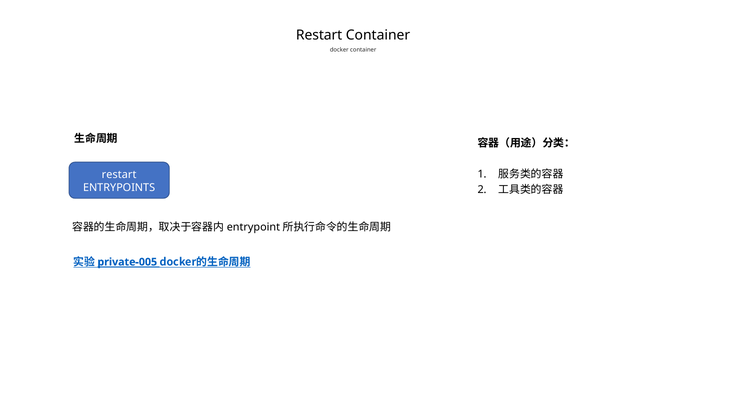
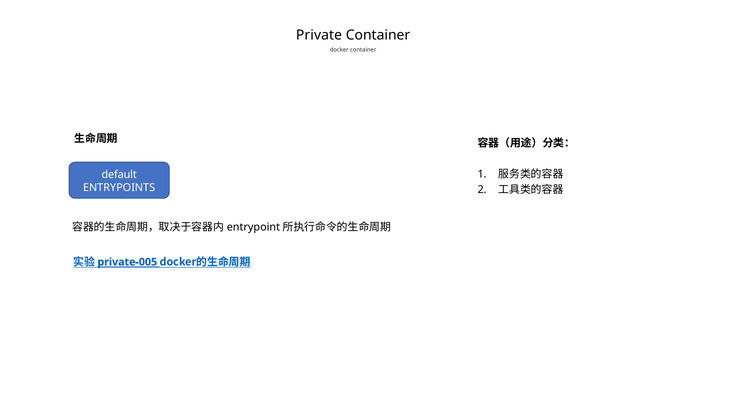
Restart: Restart -> Private (319, 35)
restart: restart -> default (119, 174)
